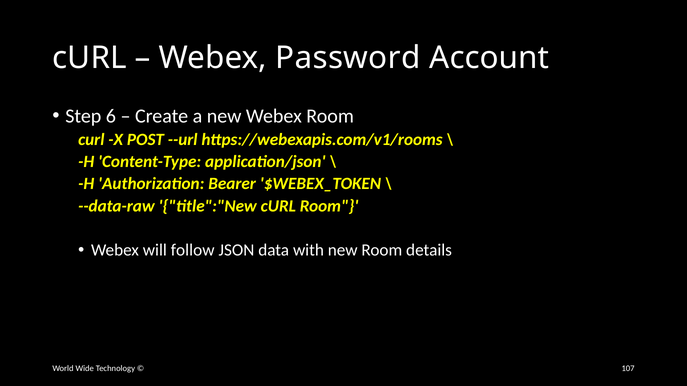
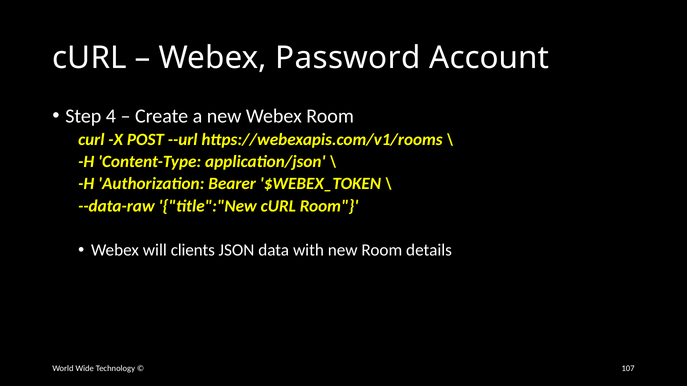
6: 6 -> 4 (111, 116)
follow: follow -> clients (193, 250)
